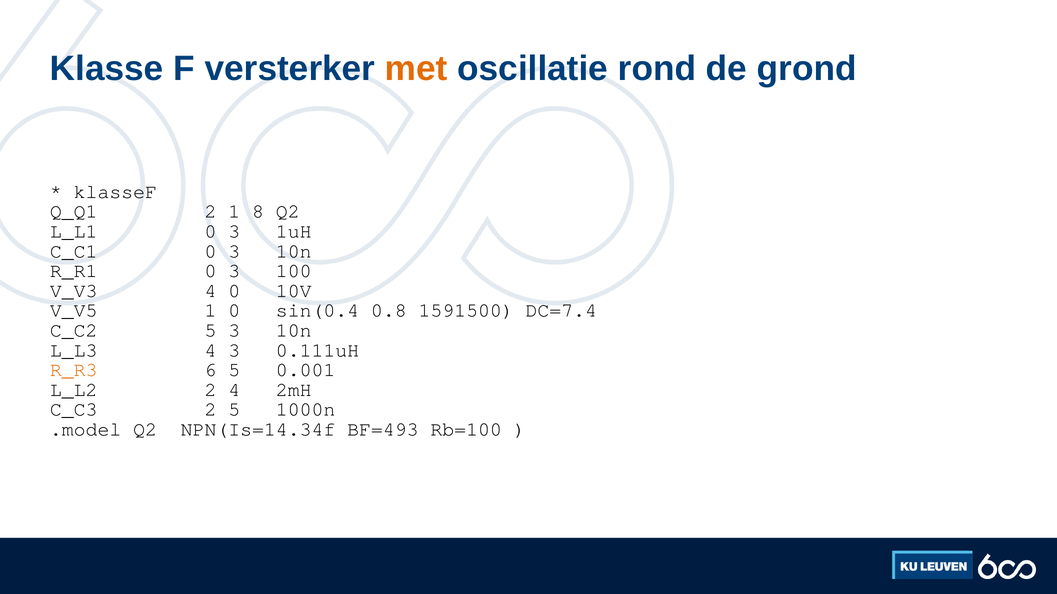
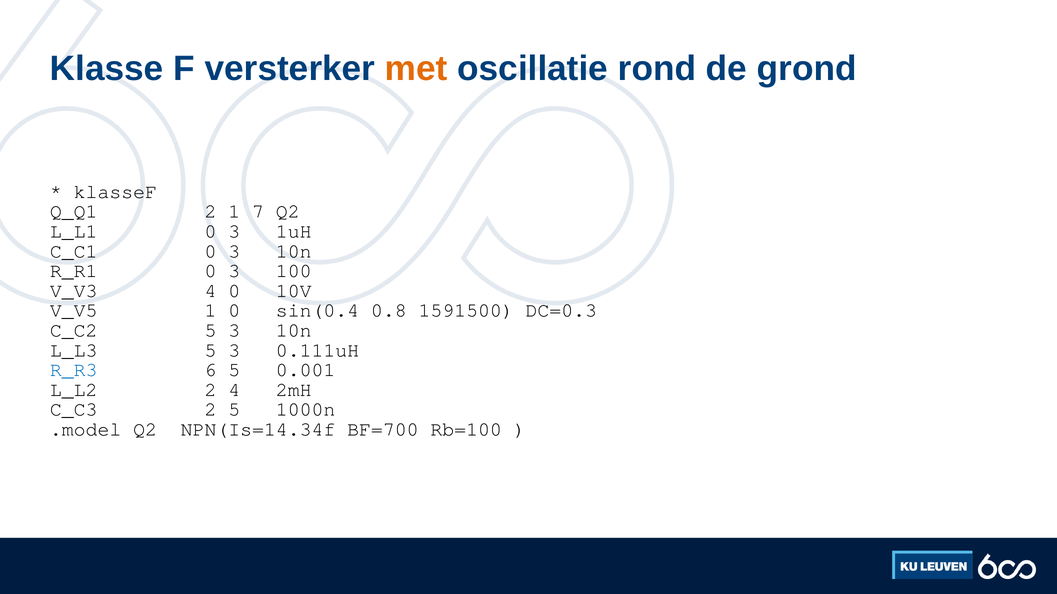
8: 8 -> 7 (258, 212)
DC=7.4: DC=7.4 -> DC=0.3 (561, 311)
L_L3 4: 4 -> 5 (210, 350)
R_R3 colour: orange -> blue (74, 370)
BF=493: BF=493 -> BF=700 (383, 430)
